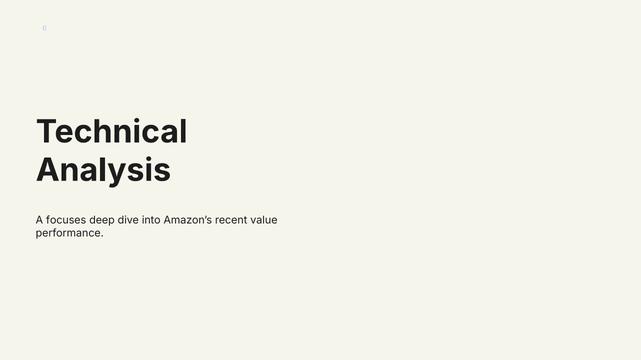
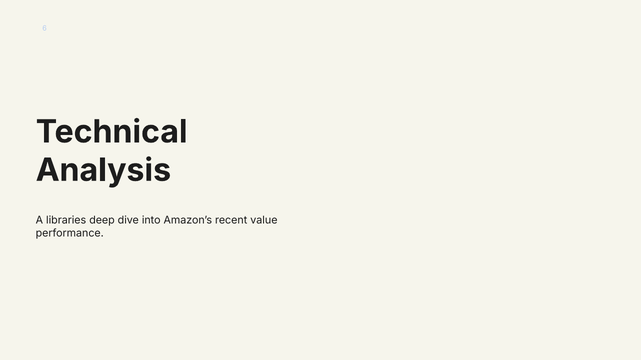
focuses: focuses -> libraries (66, 221)
